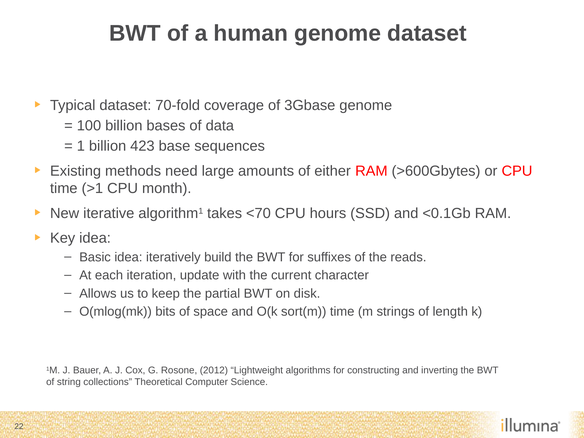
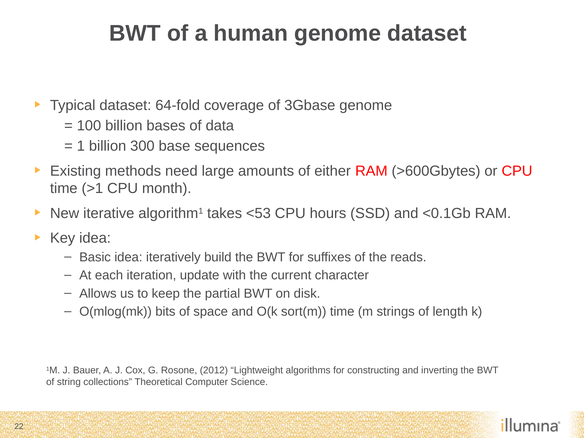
70-fold: 70-fold -> 64-fold (178, 105)
423: 423 -> 300 (142, 146)
<70: <70 -> <53 (258, 213)
